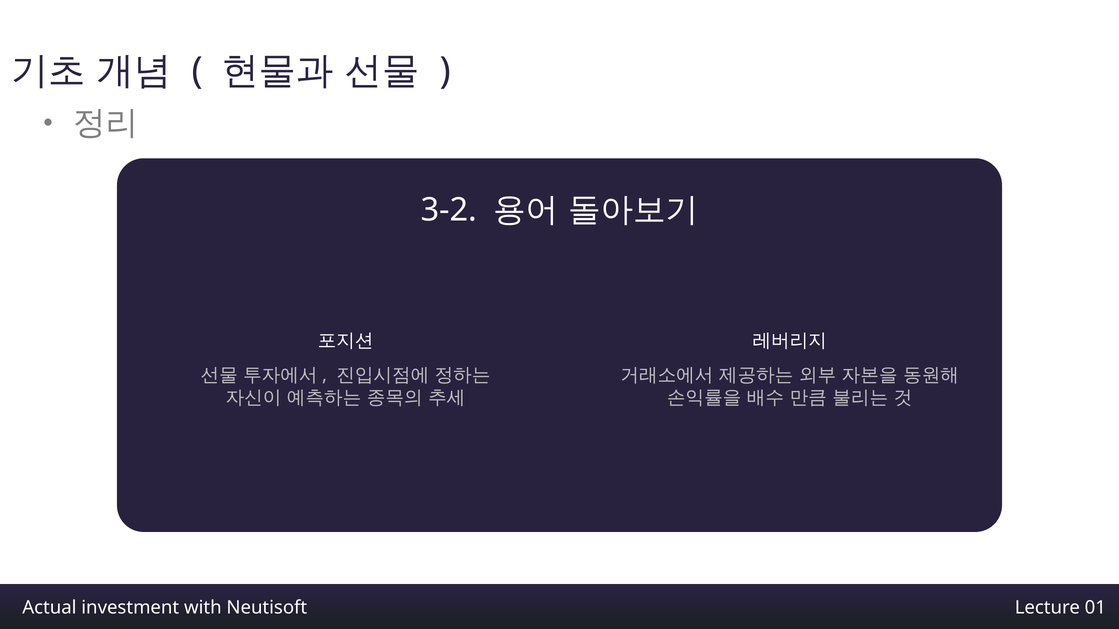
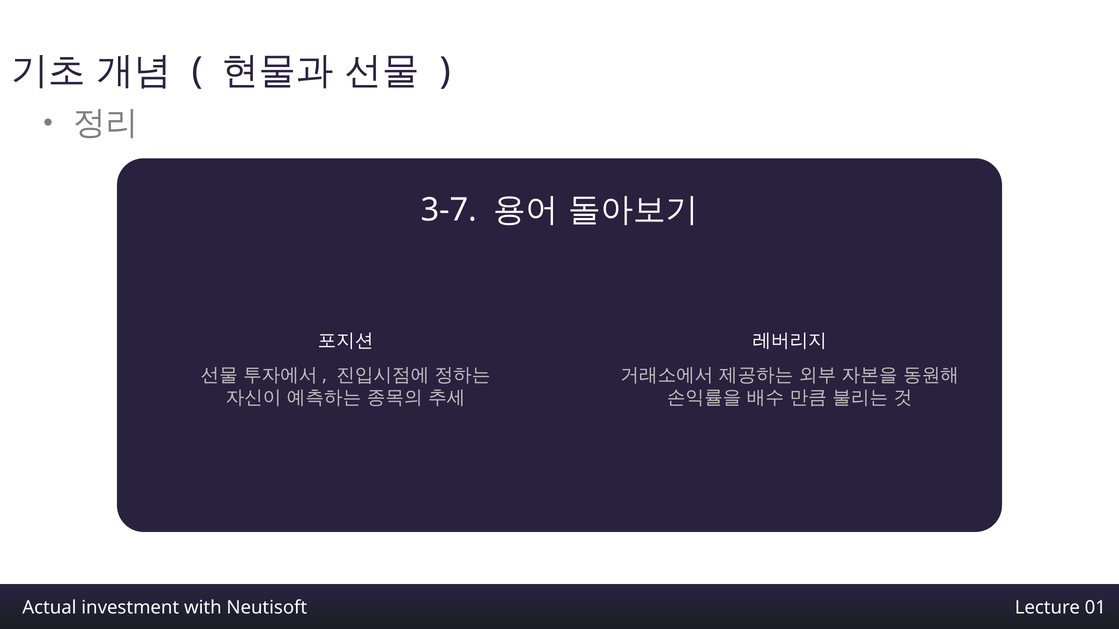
3-2: 3-2 -> 3-7 (449, 210)
